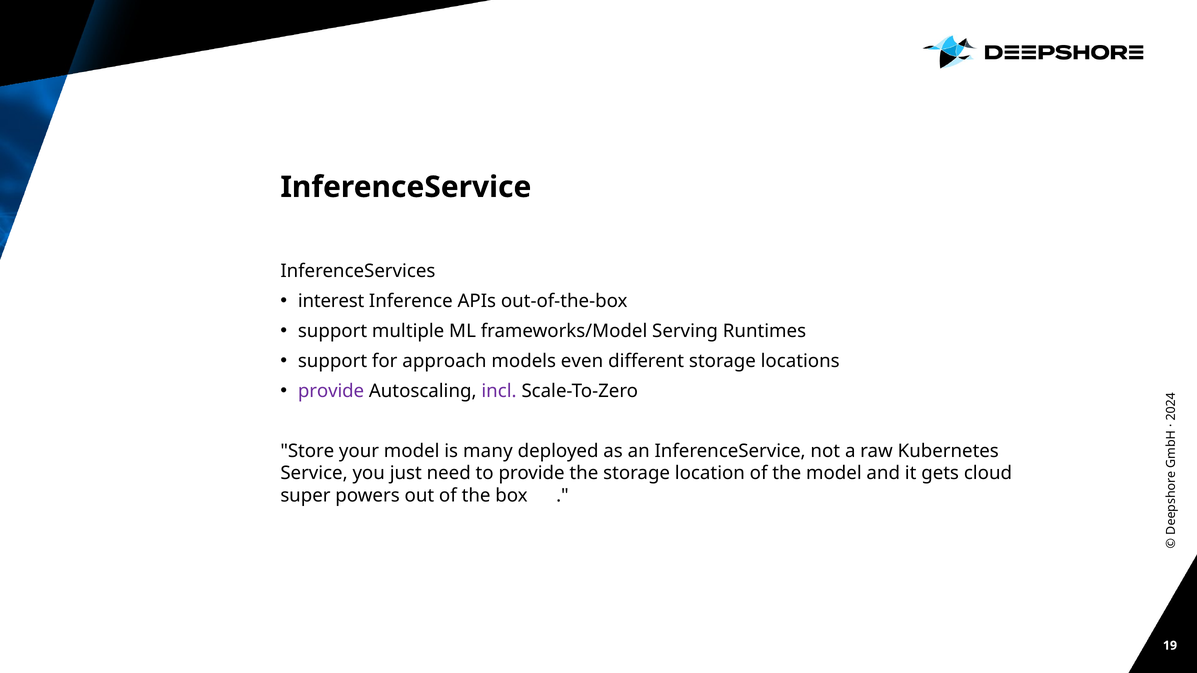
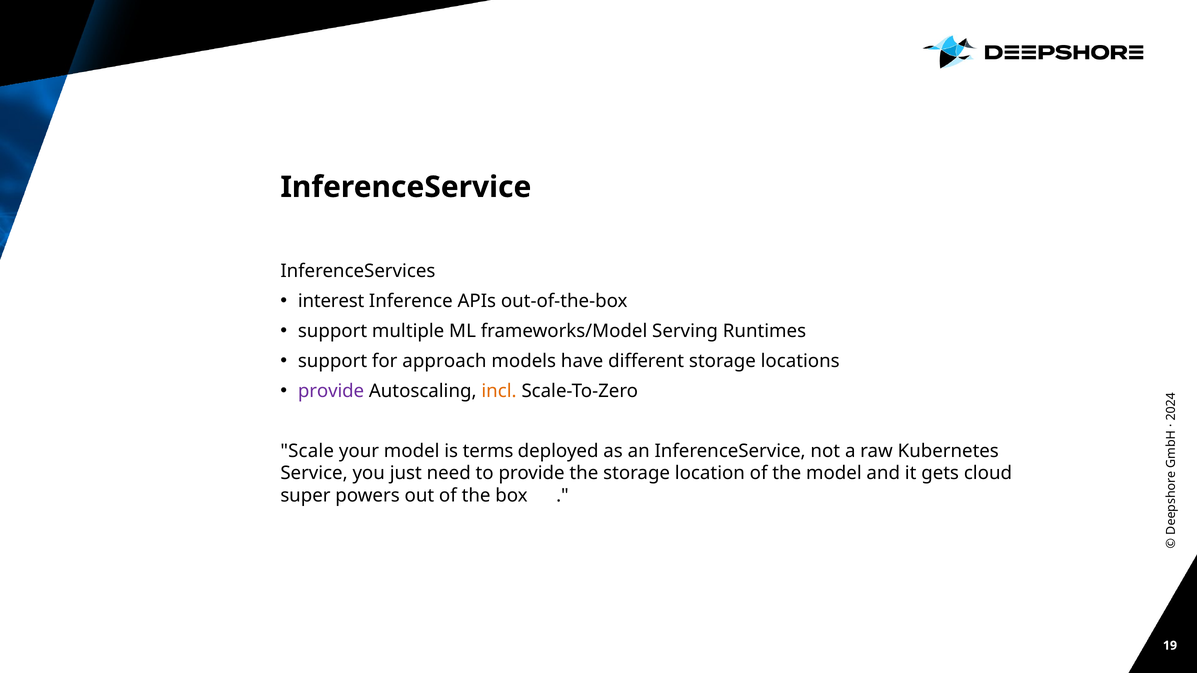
even: even -> have (582, 361)
incl colour: purple -> orange (499, 391)
Store: Store -> Scale (307, 451)
many: many -> terms (488, 451)
